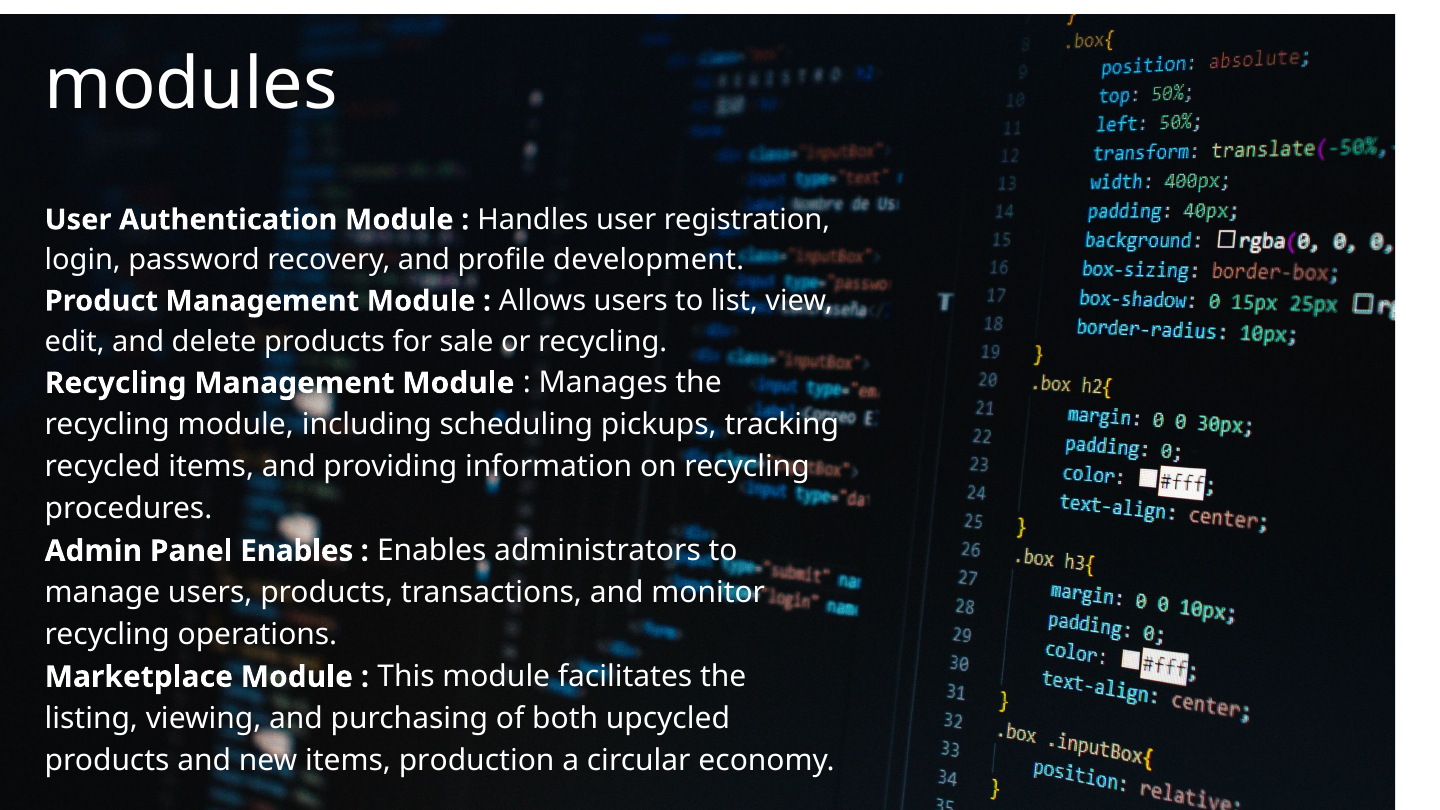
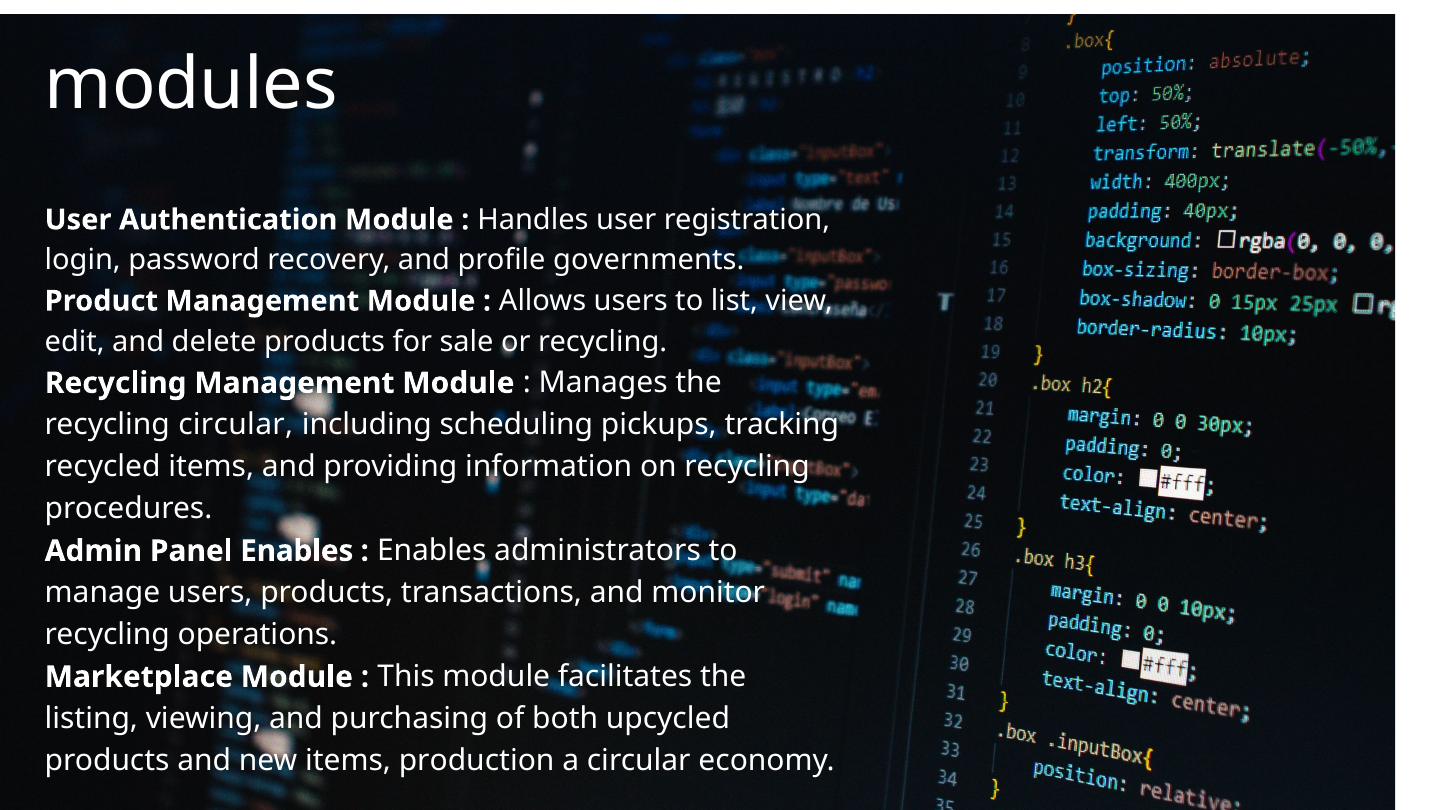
development: development -> governments (649, 260)
recycling module: module -> circular (236, 425)
